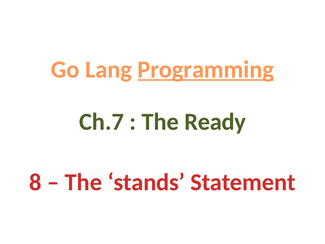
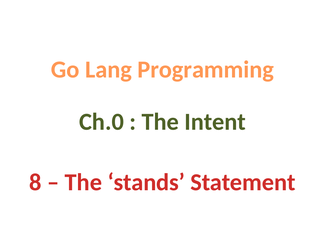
Programming underline: present -> none (206, 70)
Ch.7: Ch.7 -> Ch.0 (101, 122)
Ready: Ready -> Intent (215, 122)
